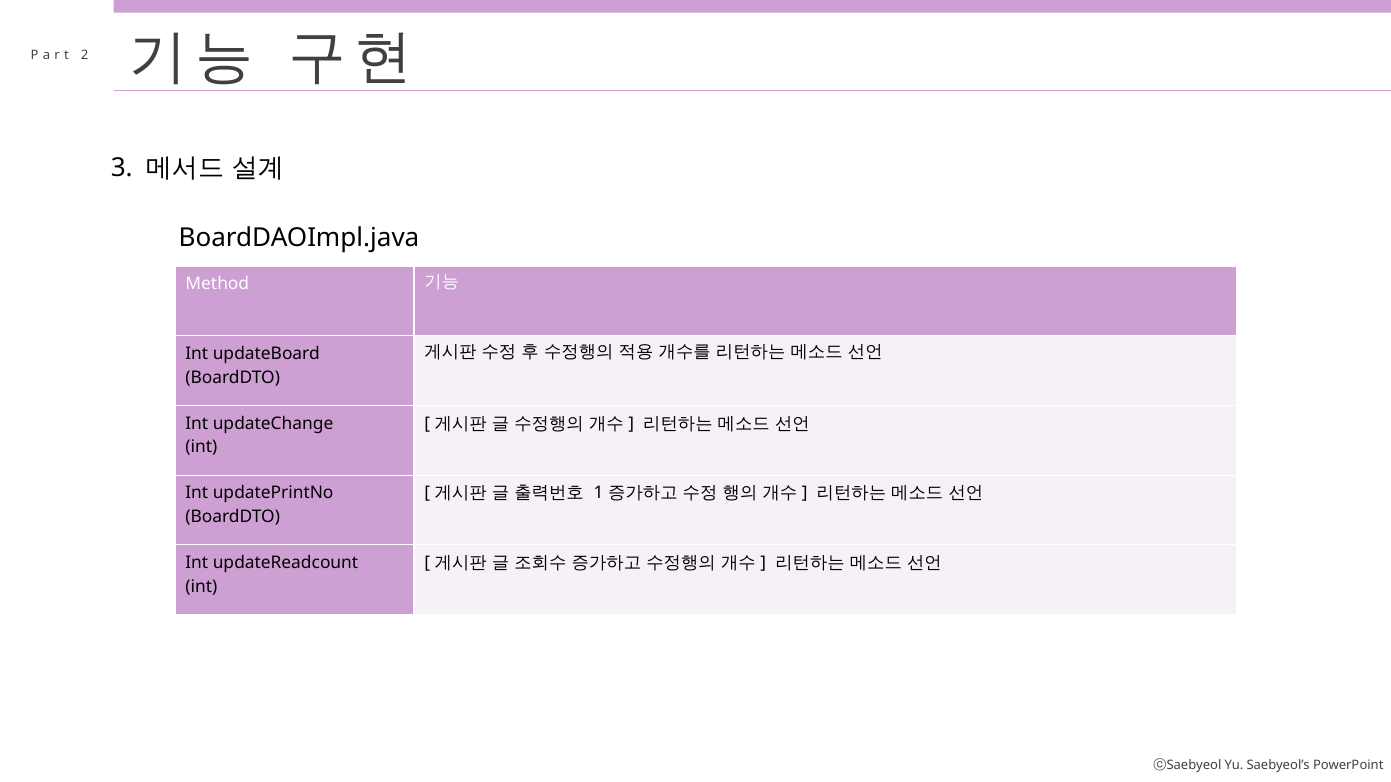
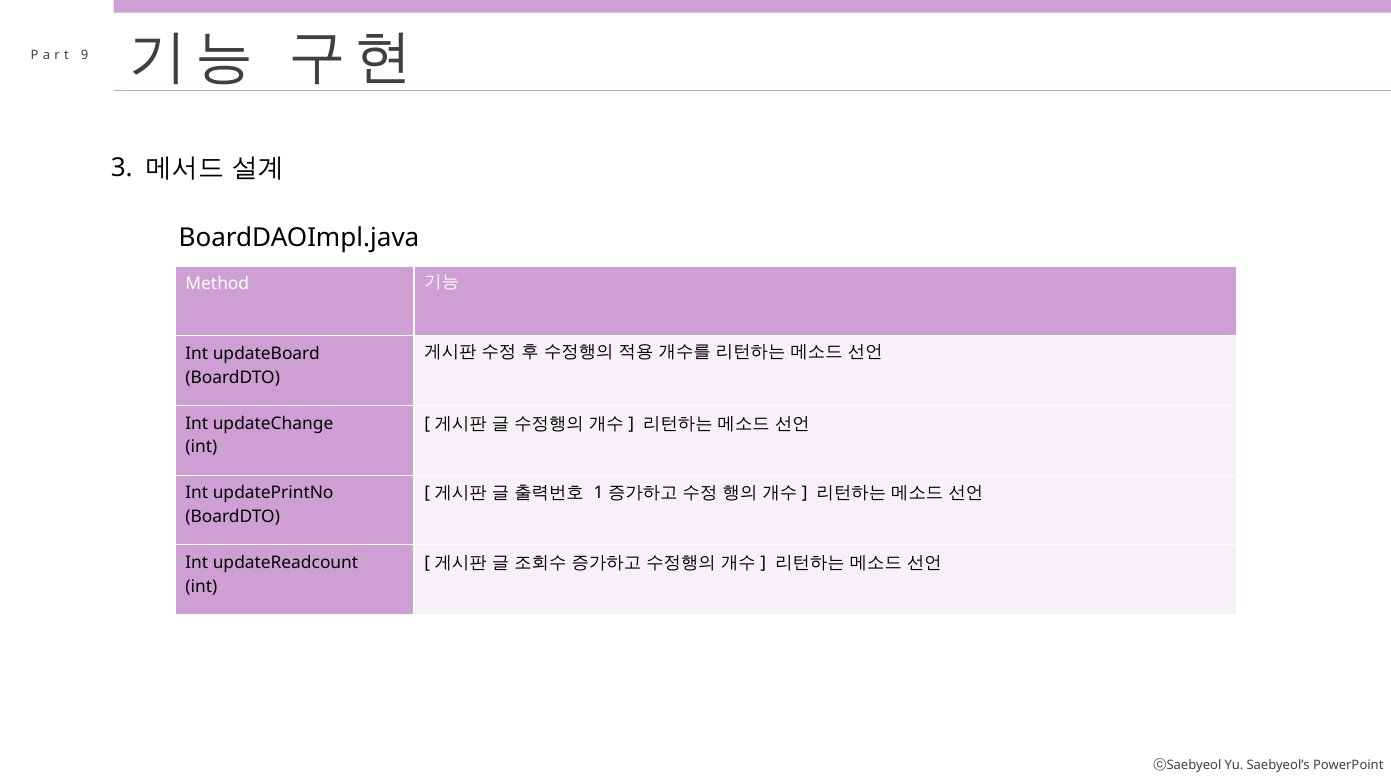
2: 2 -> 9 (85, 55)
